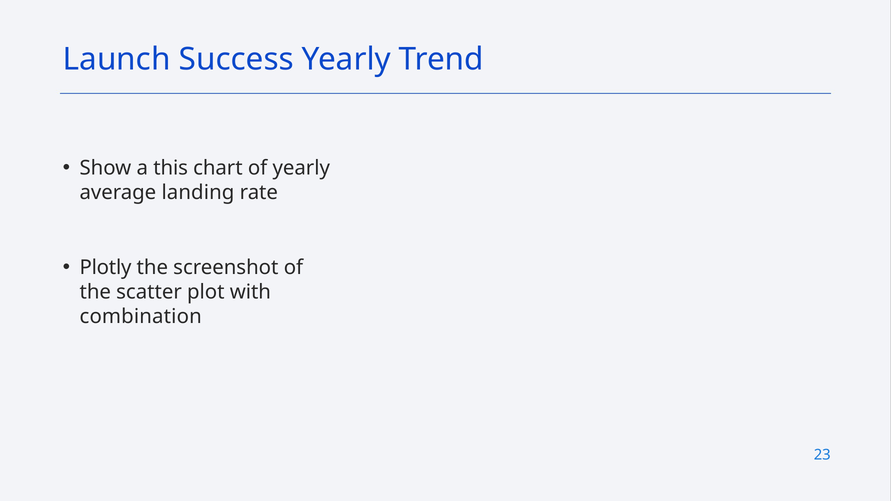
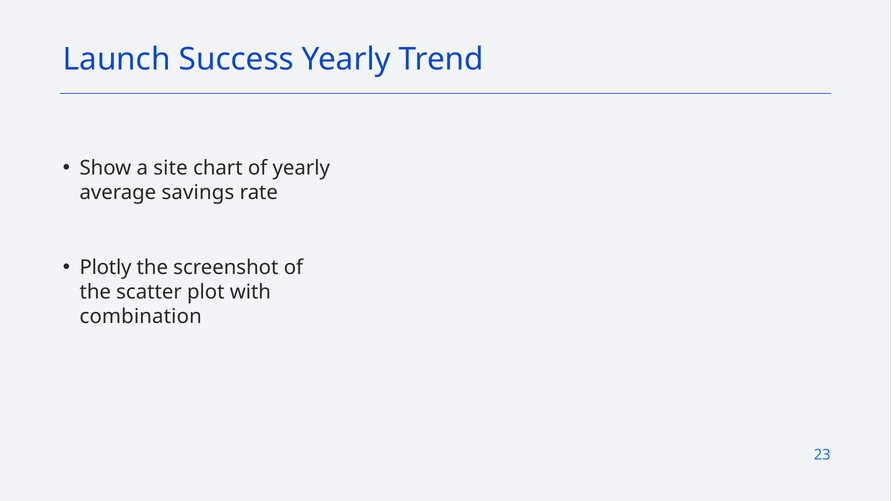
this: this -> site (170, 168)
landing: landing -> savings (198, 193)
